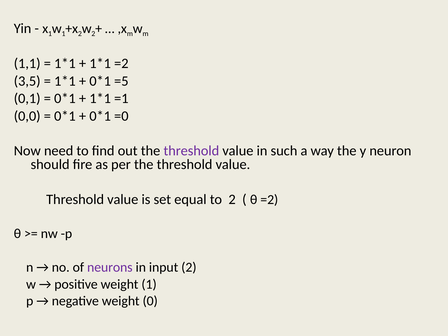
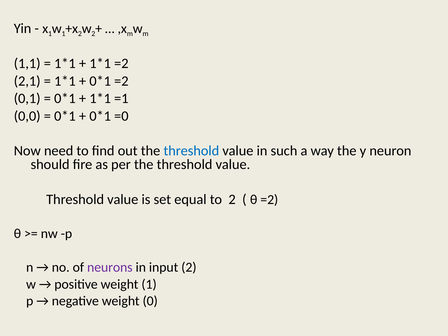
3,5: 3,5 -> 2,1 (27, 81)
=5: =5 -> =2 (121, 81)
threshold colour: purple -> blue (191, 151)
